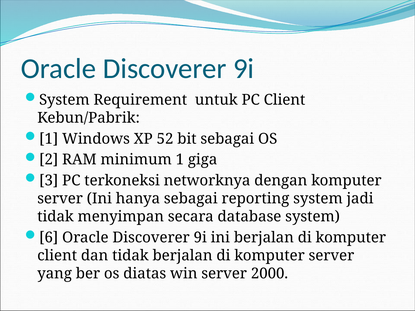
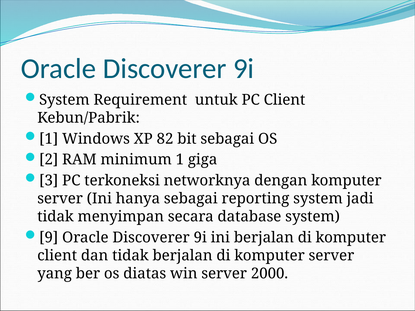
52: 52 -> 82 (165, 139)
6: 6 -> 9 (49, 238)
